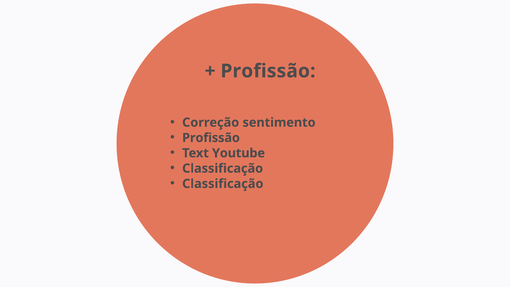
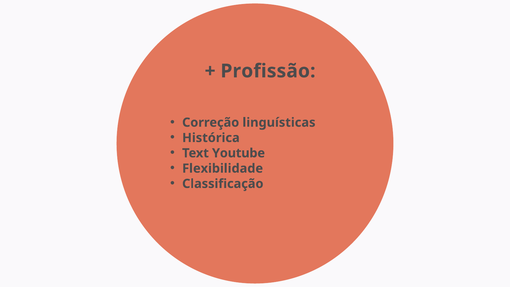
sentimento: sentimento -> linguísticas (279, 122)
Profissão: Profissão -> Histórica (211, 138)
Classificação: Classificação -> Flexibilidade (223, 168)
